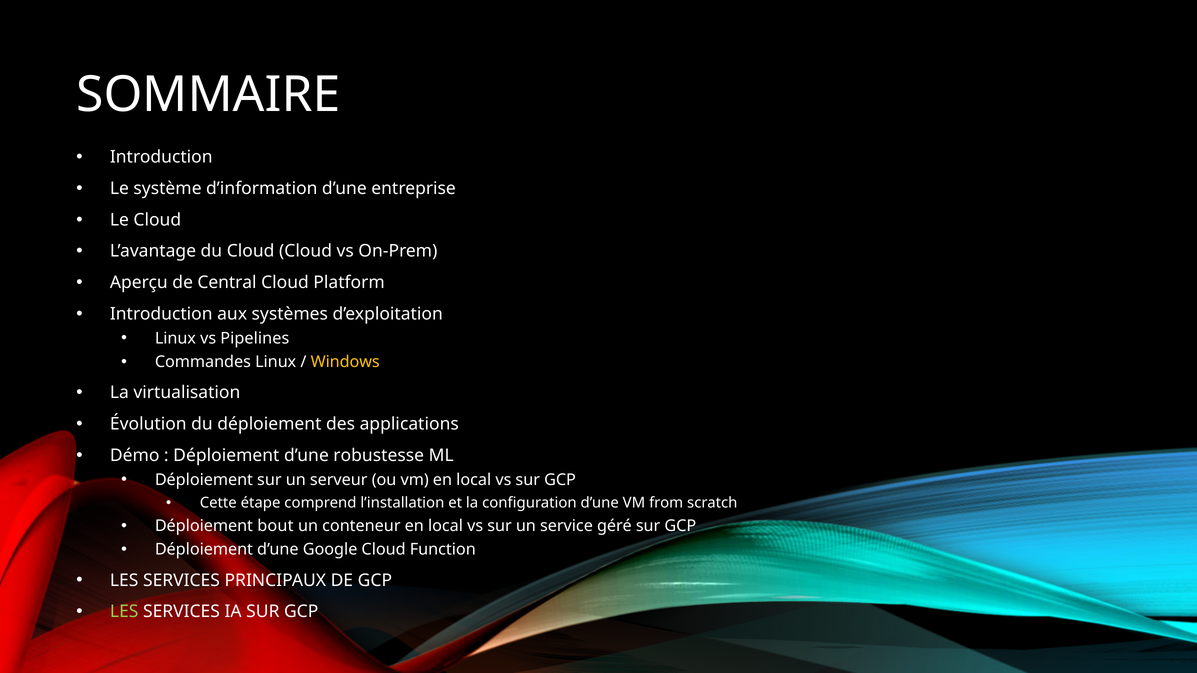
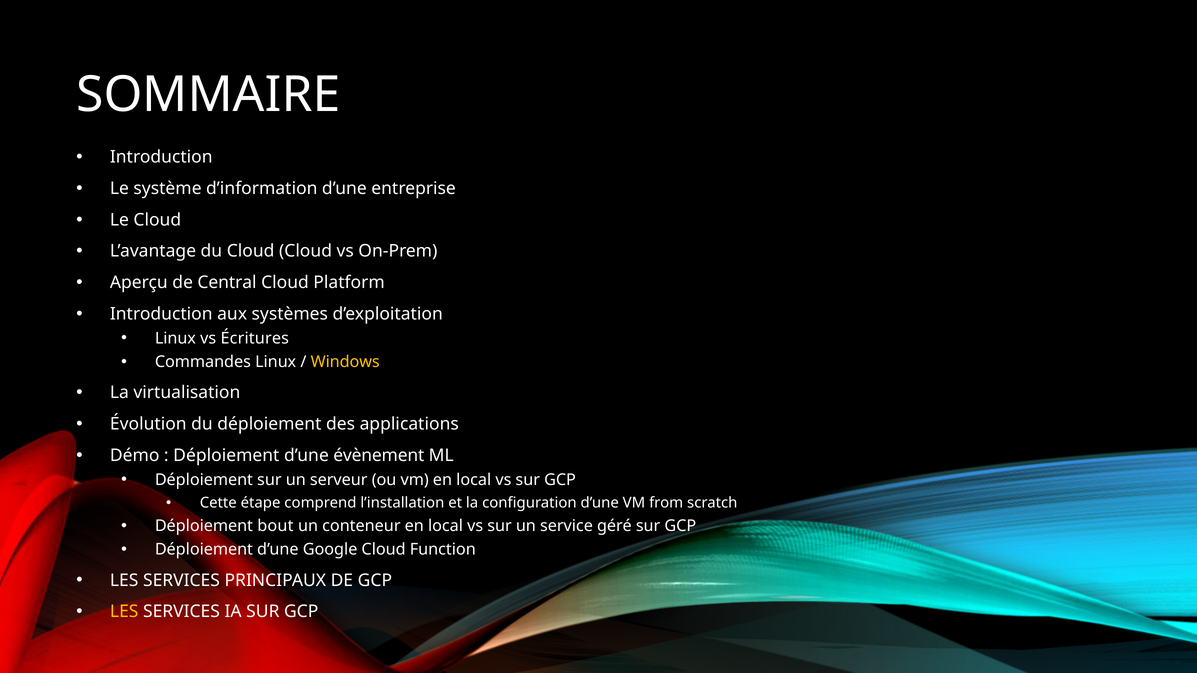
Pipelines: Pipelines -> Écritures (255, 338)
robustesse: robustesse -> évènement (379, 456)
LES colour: light green -> yellow (124, 612)
